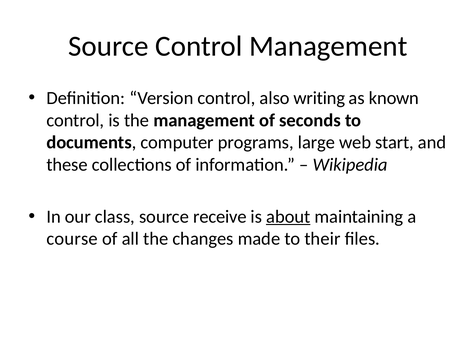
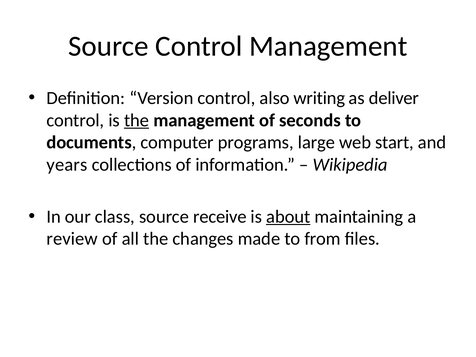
known: known -> deliver (394, 98)
the underline: none -> present (137, 120)
these: these -> years (67, 165)
course: course -> review (72, 239)
their: their -> from (323, 239)
